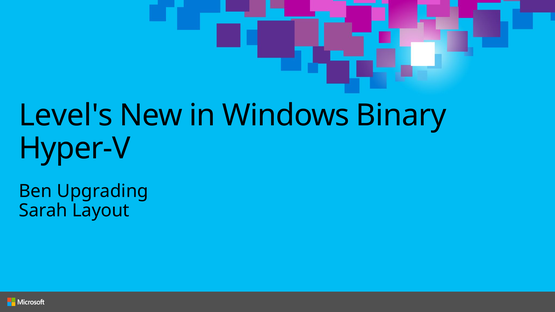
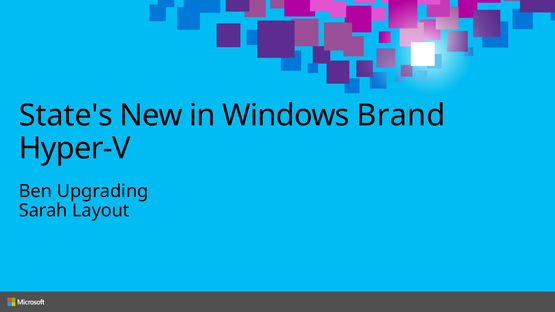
Level's: Level's -> State's (66, 115)
Binary: Binary -> Brand (401, 115)
